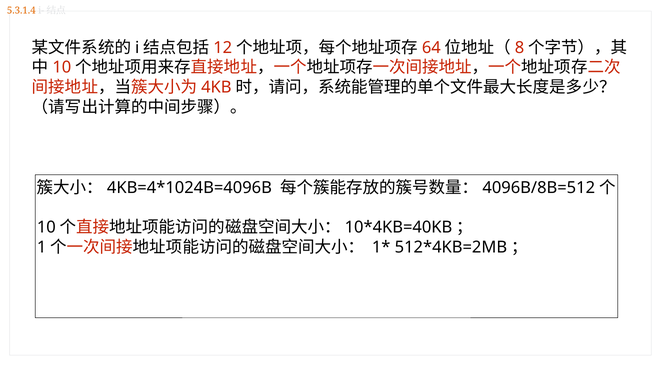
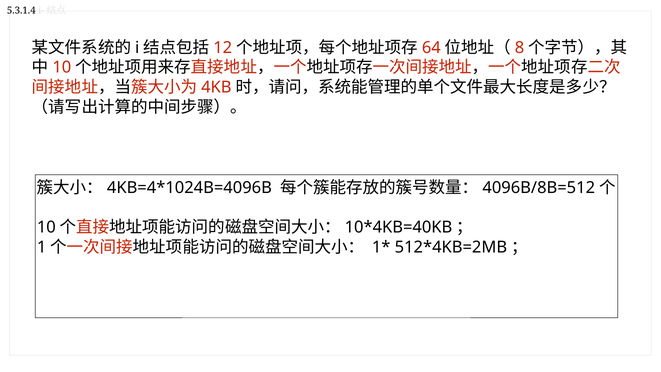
5.3.1.4 colour: orange -> black (21, 11)
